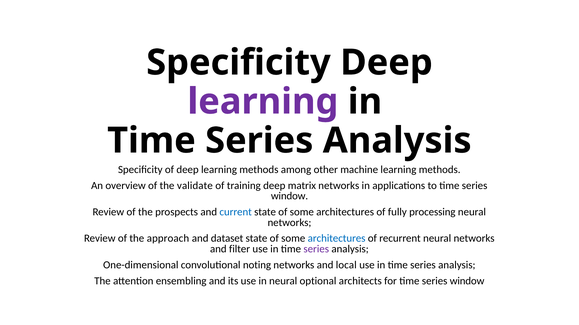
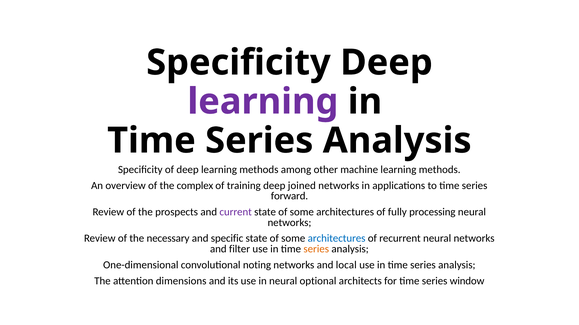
validate: validate -> complex (195, 186)
matrix: matrix -> joined (302, 186)
window: window -> forward (290, 196)
current colour: blue -> purple (236, 212)
approach: approach -> necessary (168, 239)
dataset: dataset -> specific (227, 239)
series colour: purple -> orange (316, 249)
ensembling: ensembling -> dimensions (181, 281)
